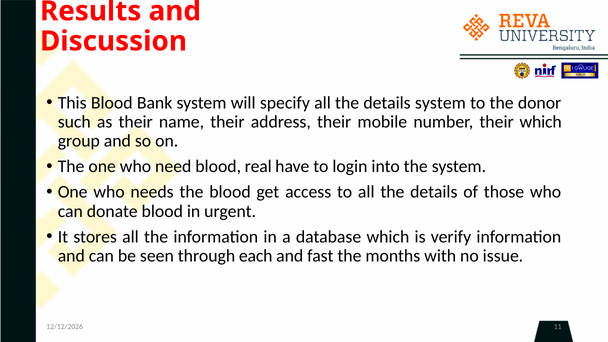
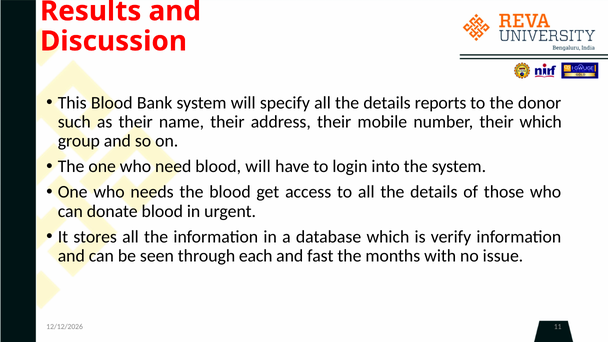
details system: system -> reports (441, 103)
blood real: real -> will (258, 167)
